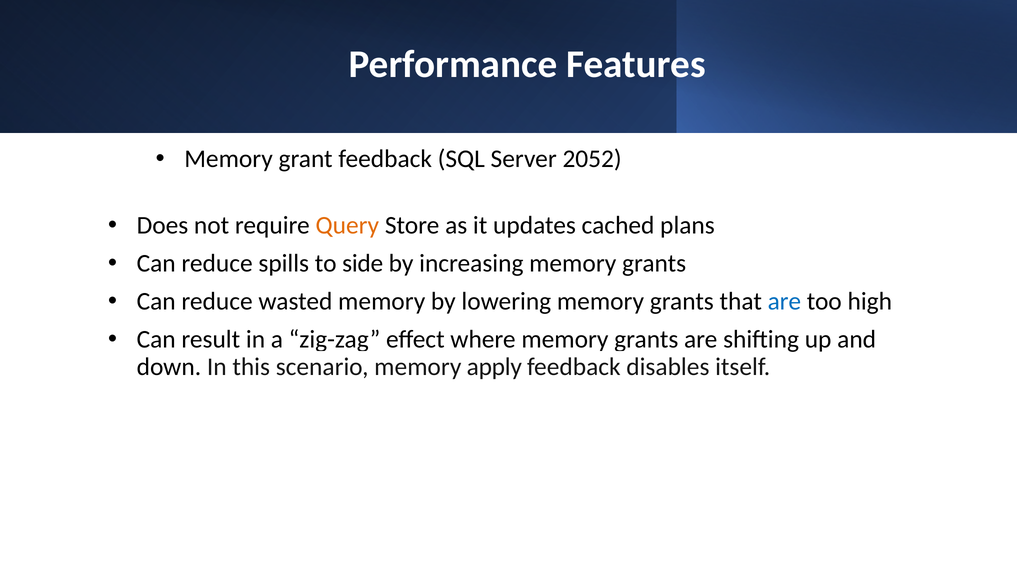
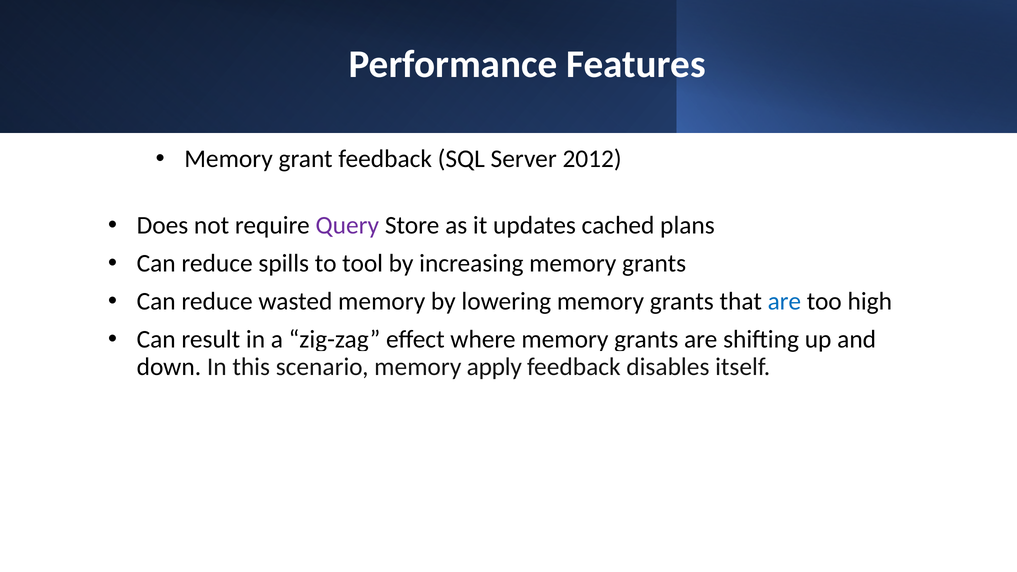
2052: 2052 -> 2012 (592, 159)
Query colour: orange -> purple (347, 225)
side: side -> tool (363, 263)
